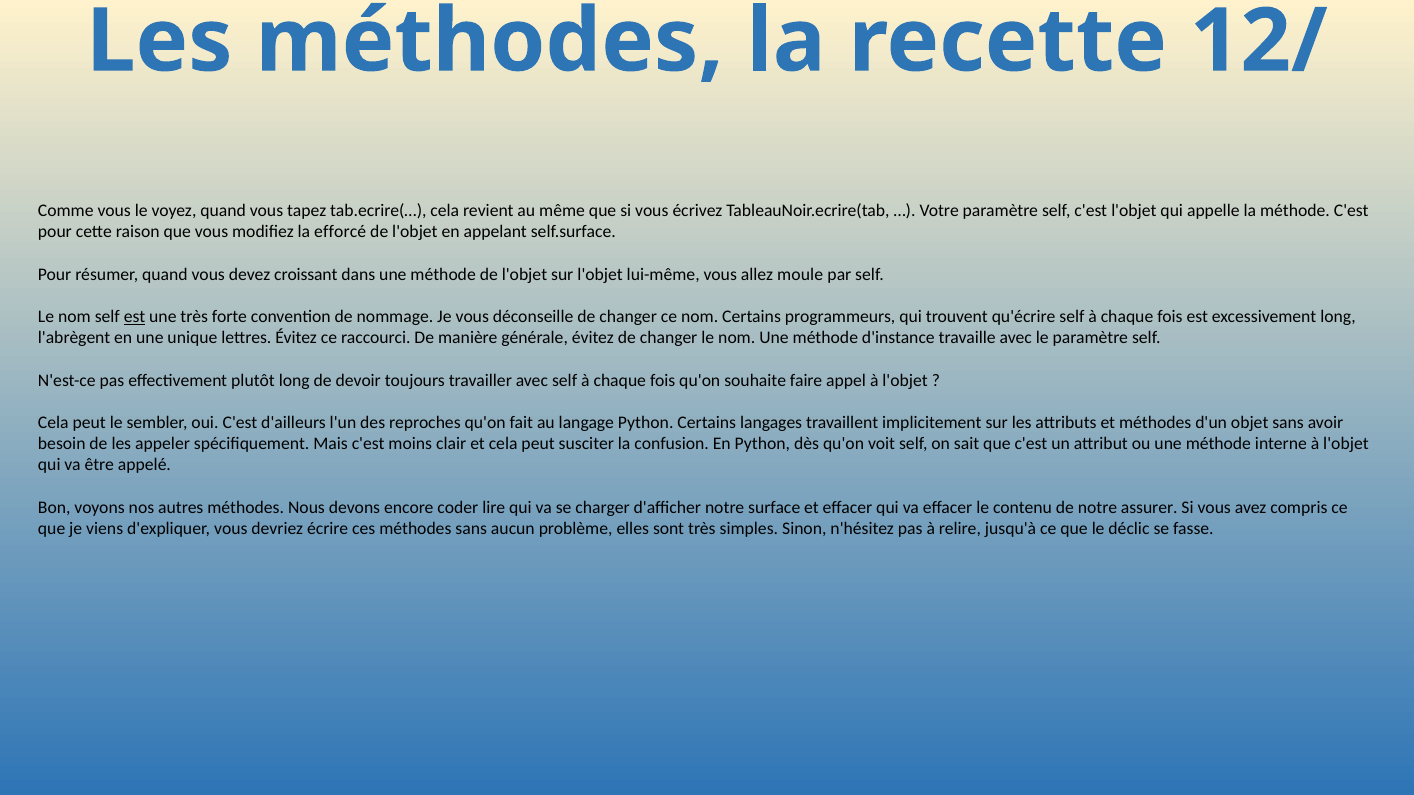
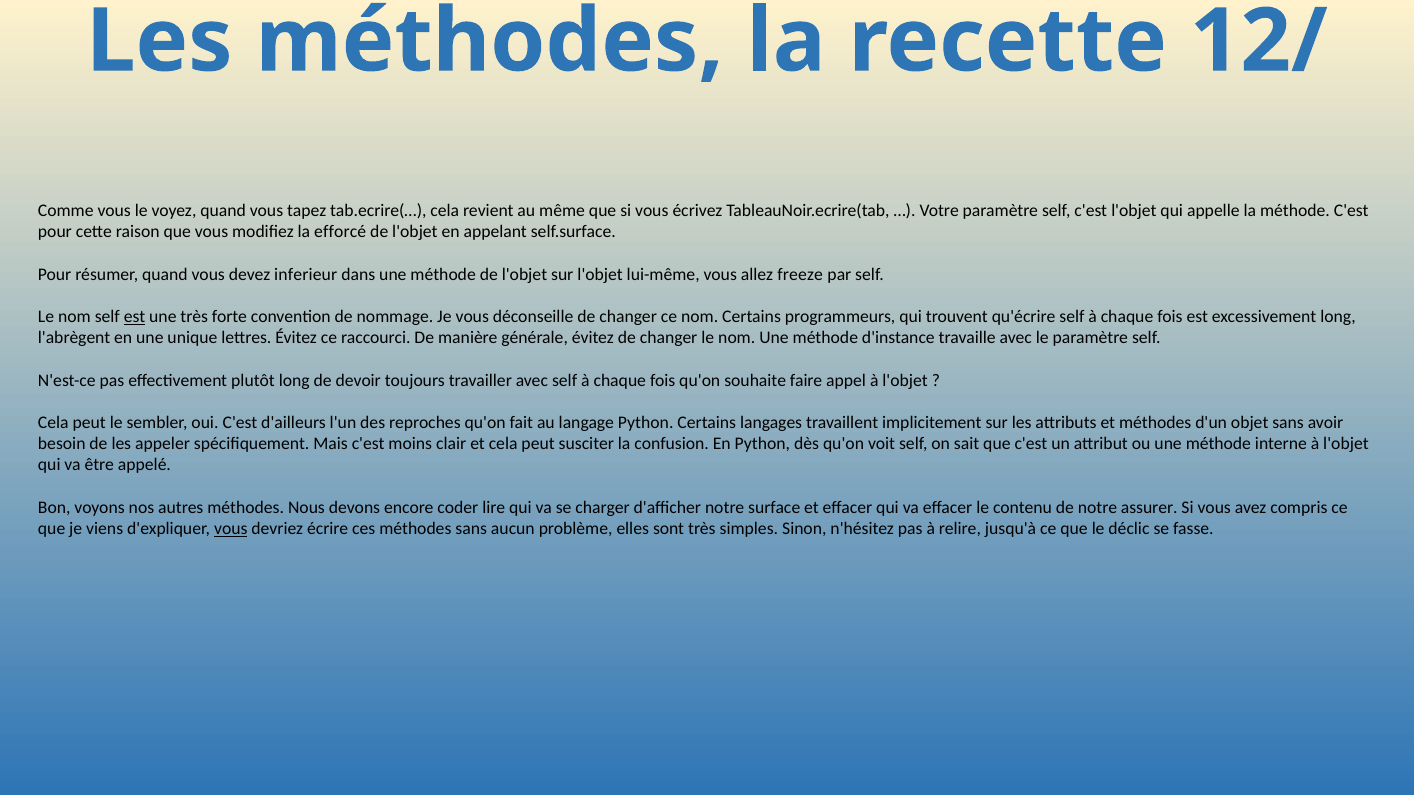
croissant: croissant -> inferieur (306, 274)
moule: moule -> freeze (800, 274)
vous underline: none -> present (231, 529)
